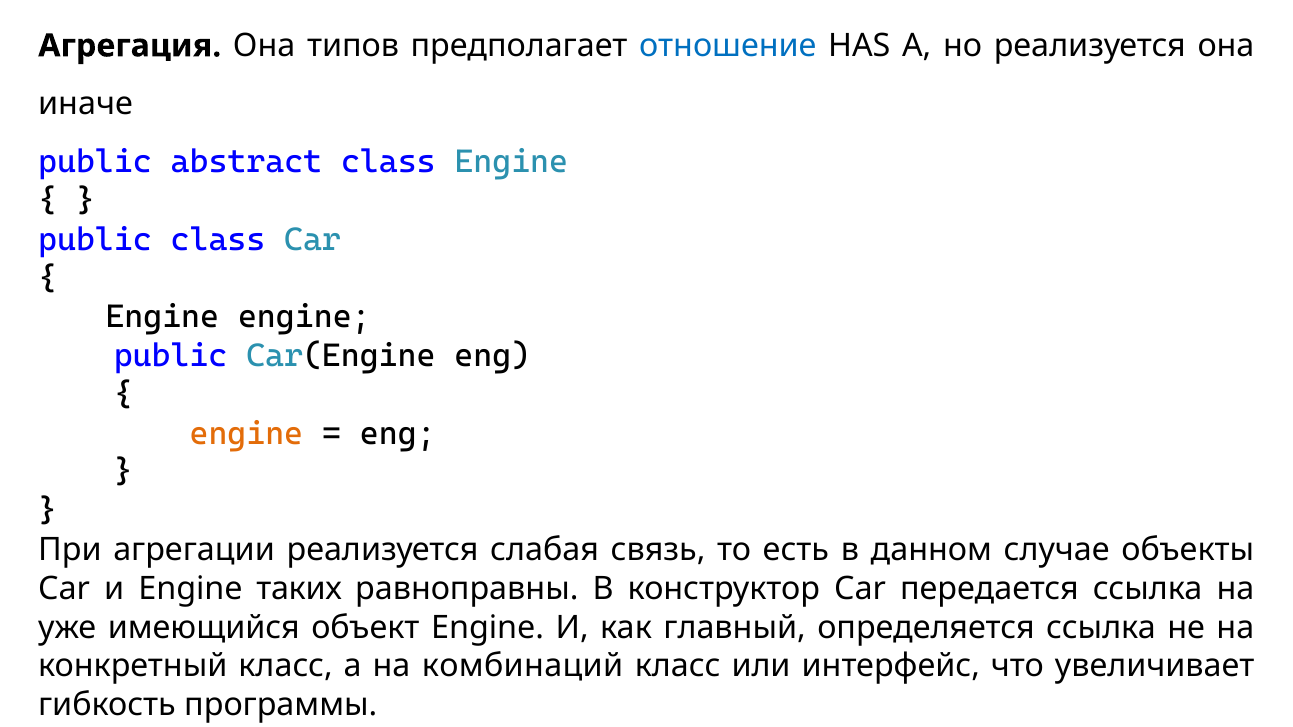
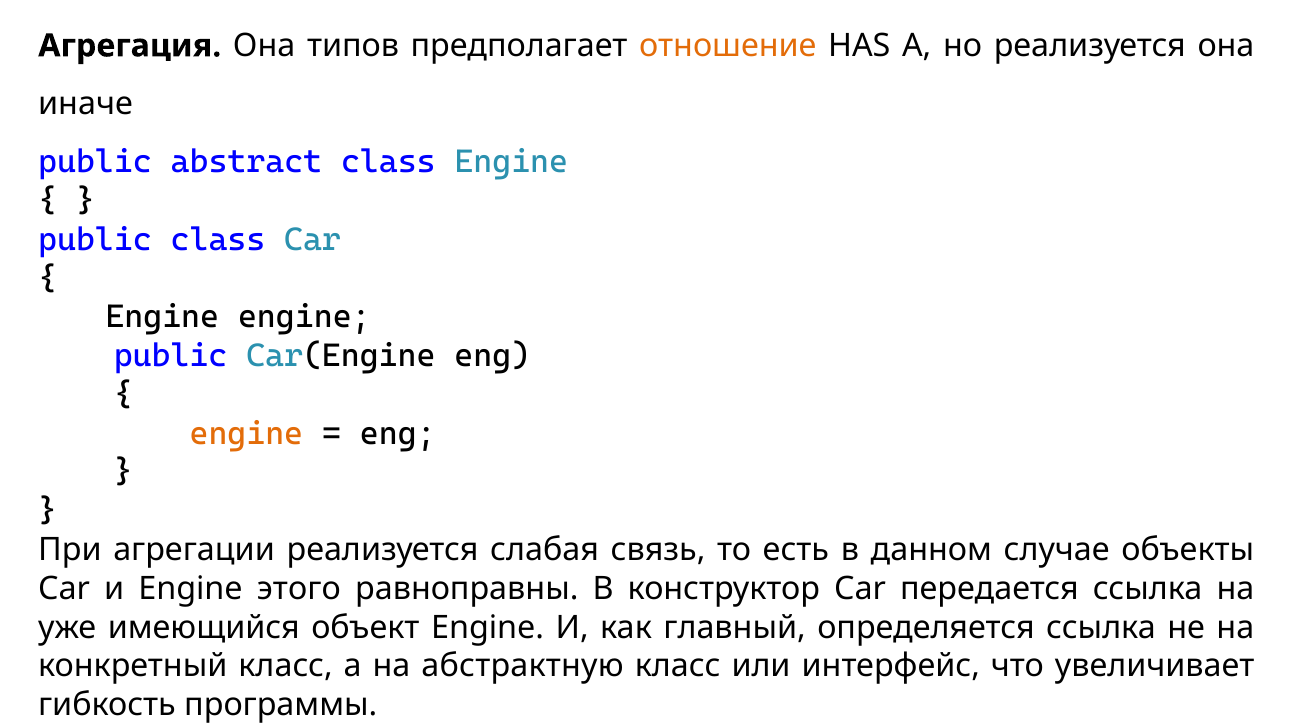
отношение colour: blue -> orange (728, 46)
таких: таких -> этого (299, 589)
комбинаций: комбинаций -> абстрактную (523, 666)
